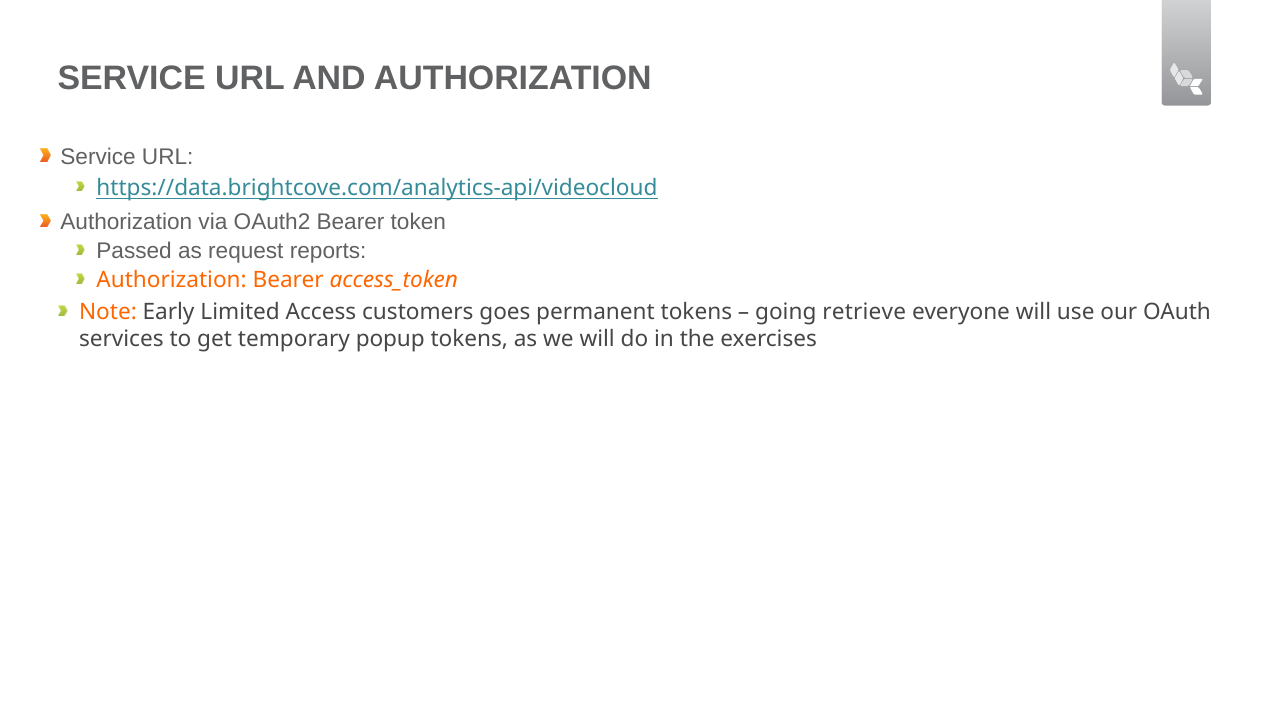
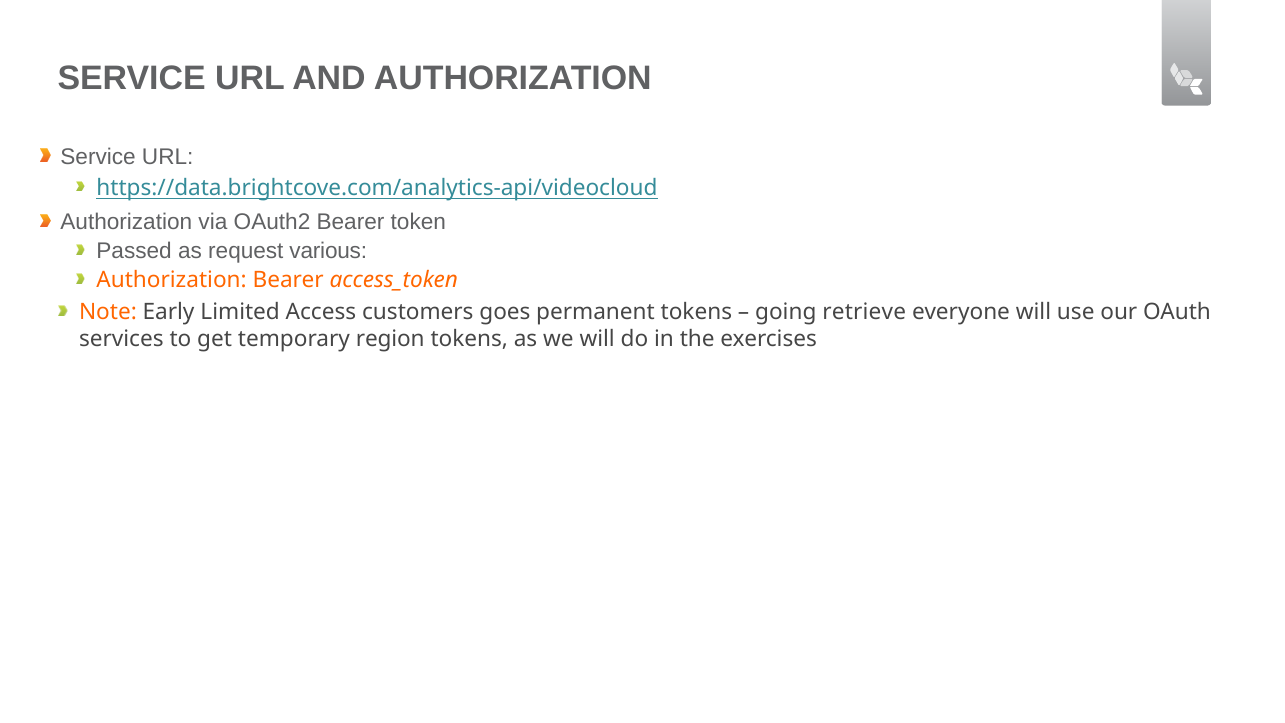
reports: reports -> various (328, 251)
popup: popup -> region (390, 339)
